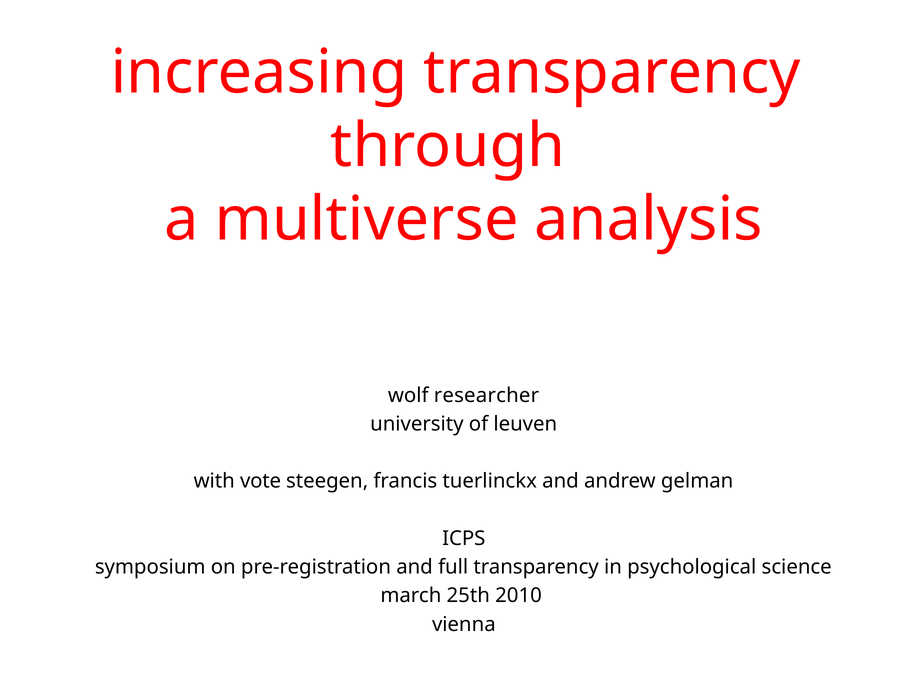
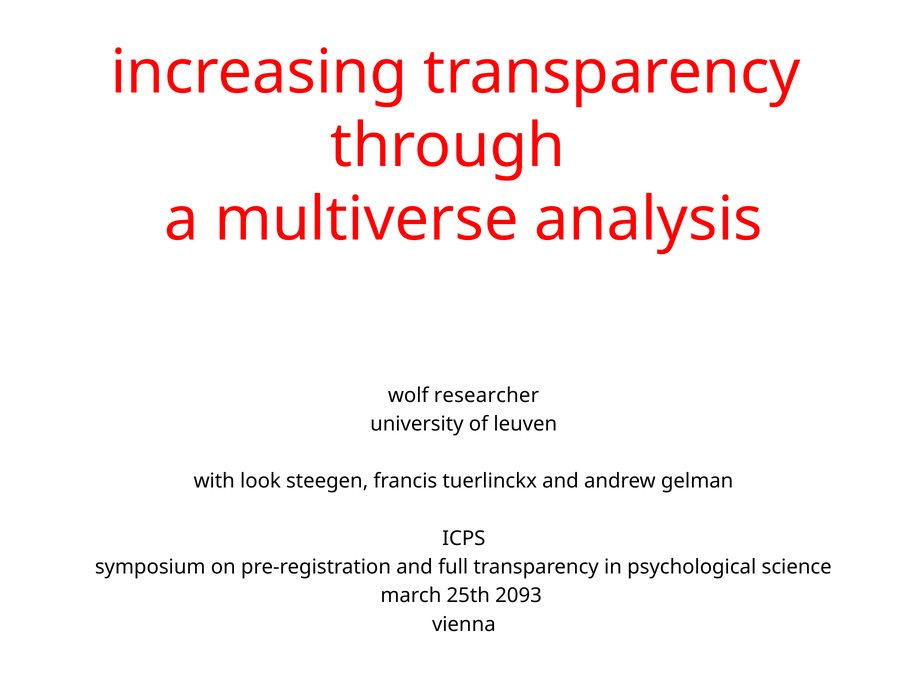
vote: vote -> look (260, 481)
2010: 2010 -> 2093 (519, 596)
